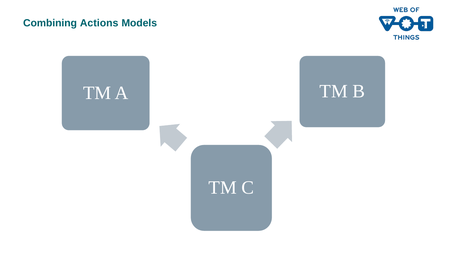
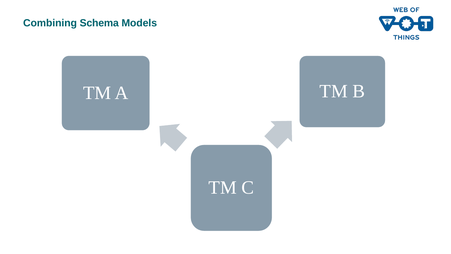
Actions: Actions -> Schema (99, 23)
